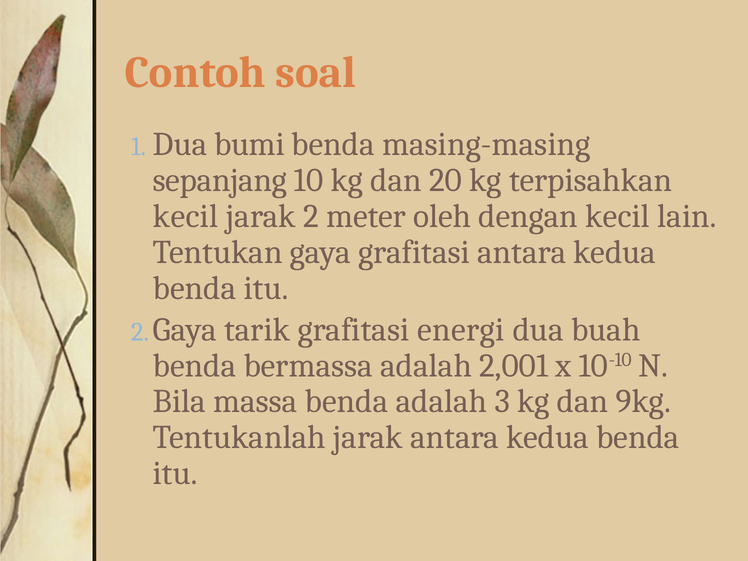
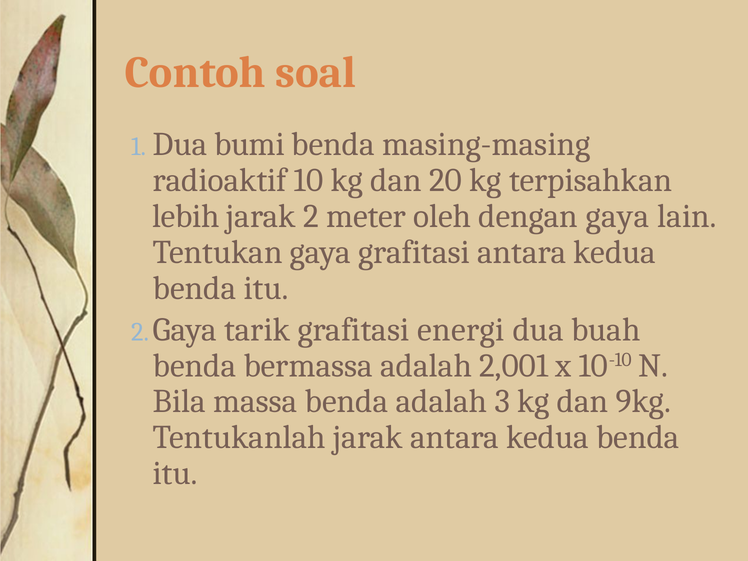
sepanjang: sepanjang -> radioaktif (220, 180)
kecil: kecil -> lebih (186, 216)
dengan kecil: kecil -> gaya (618, 216)
